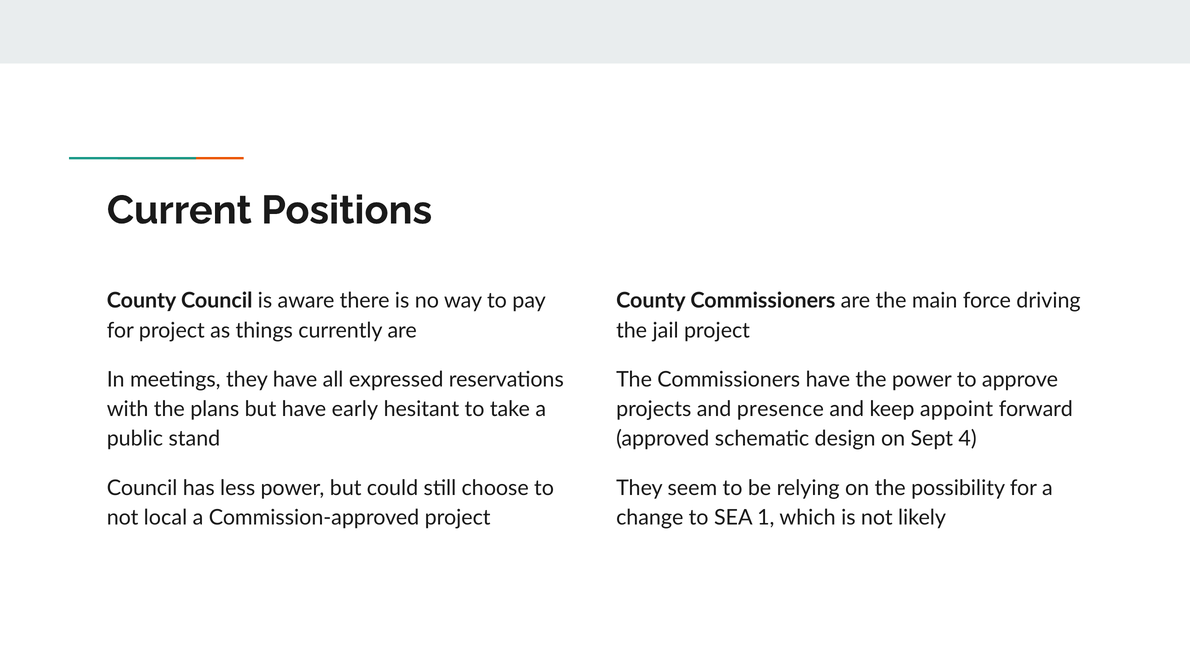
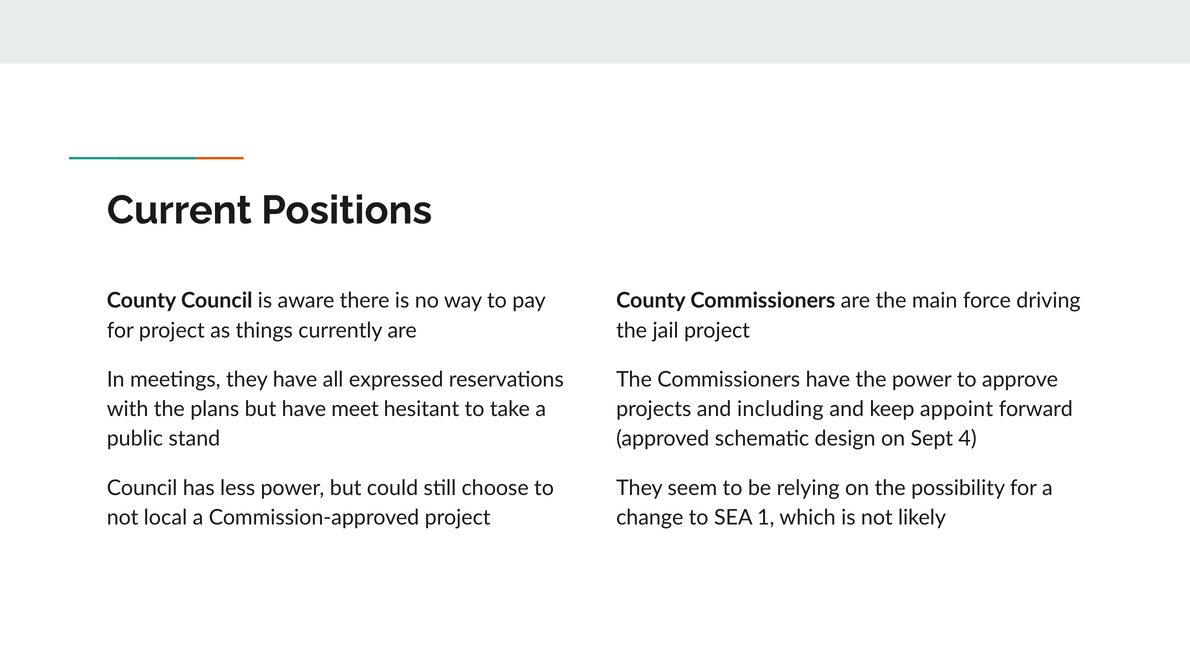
early: early -> meet (355, 409)
presence: presence -> including (780, 409)
